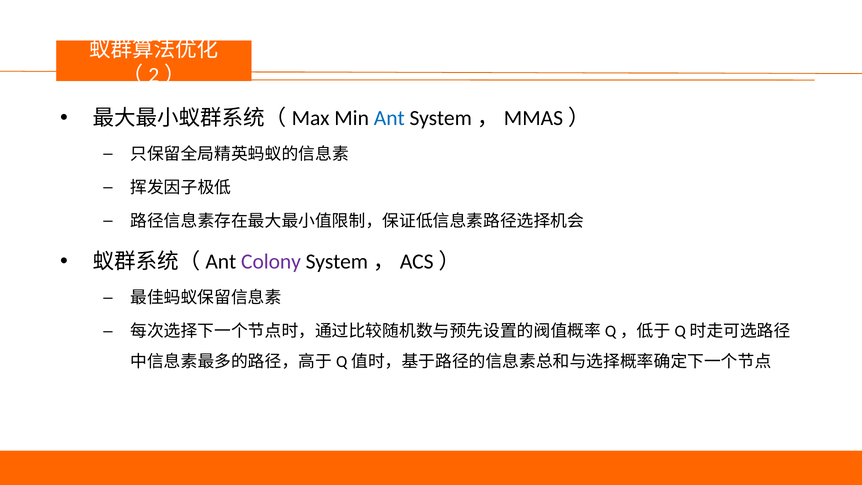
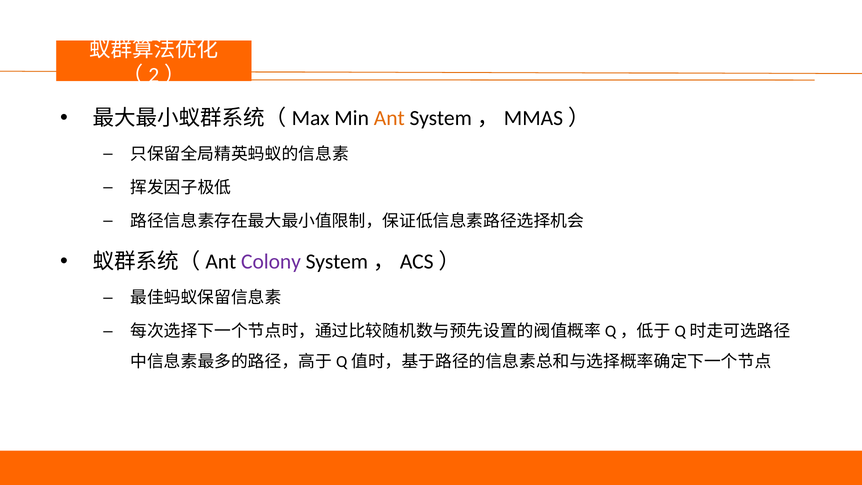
Ant colour: blue -> orange (389, 118)
